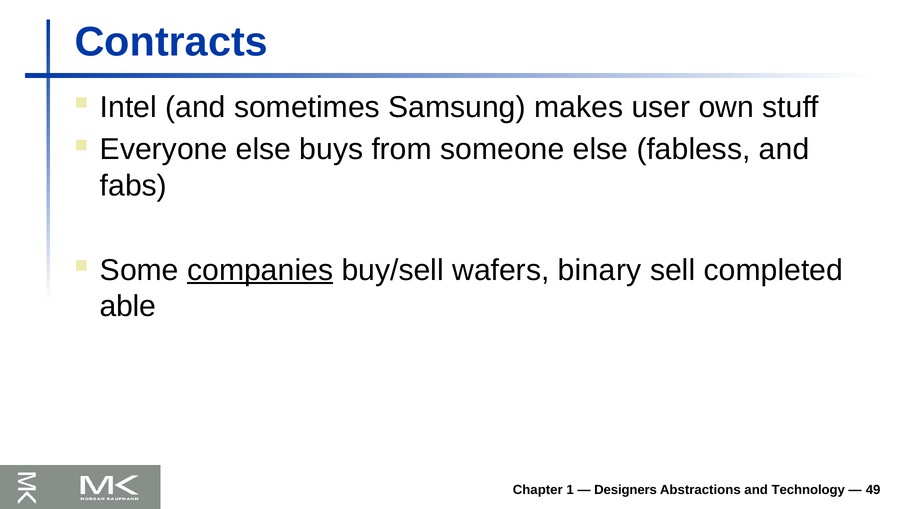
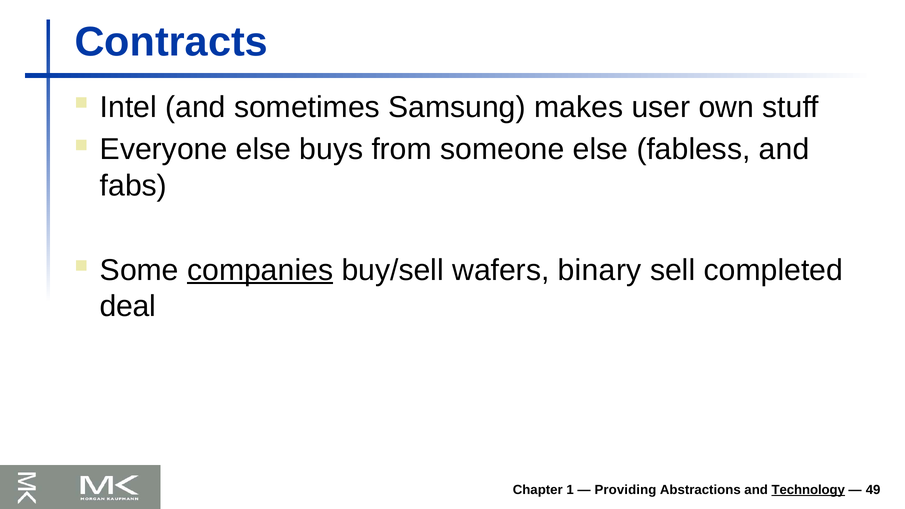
able: able -> deal (128, 306)
Designers: Designers -> Providing (625, 490)
Technology underline: none -> present (808, 490)
